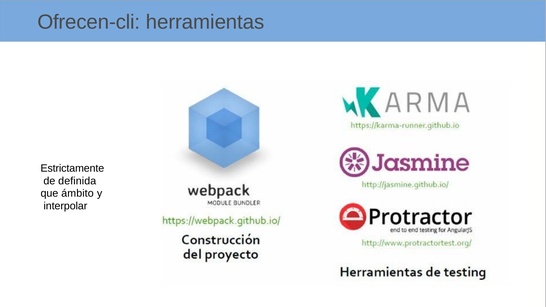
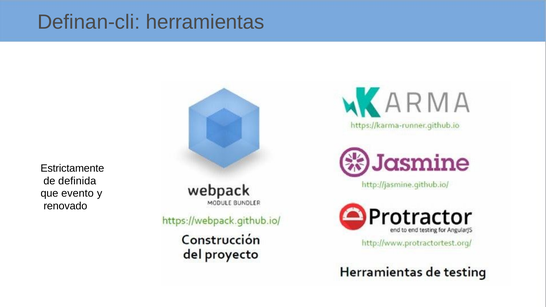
Ofrecen-cli: Ofrecen-cli -> Definan-cli (89, 22)
ámbito: ámbito -> evento (78, 194)
interpolar: interpolar -> renovado (65, 206)
